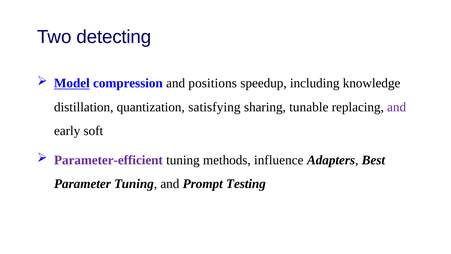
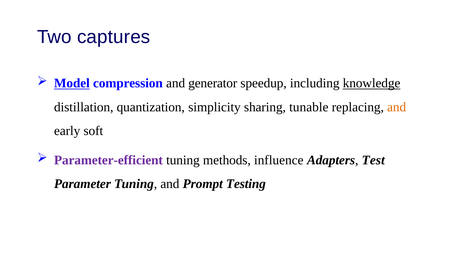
detecting: detecting -> captures (114, 37)
positions: positions -> generator (213, 83)
knowledge underline: none -> present (372, 83)
satisfying: satisfying -> simplicity (215, 107)
and colour: purple -> orange (397, 107)
Best: Best -> Test (373, 160)
